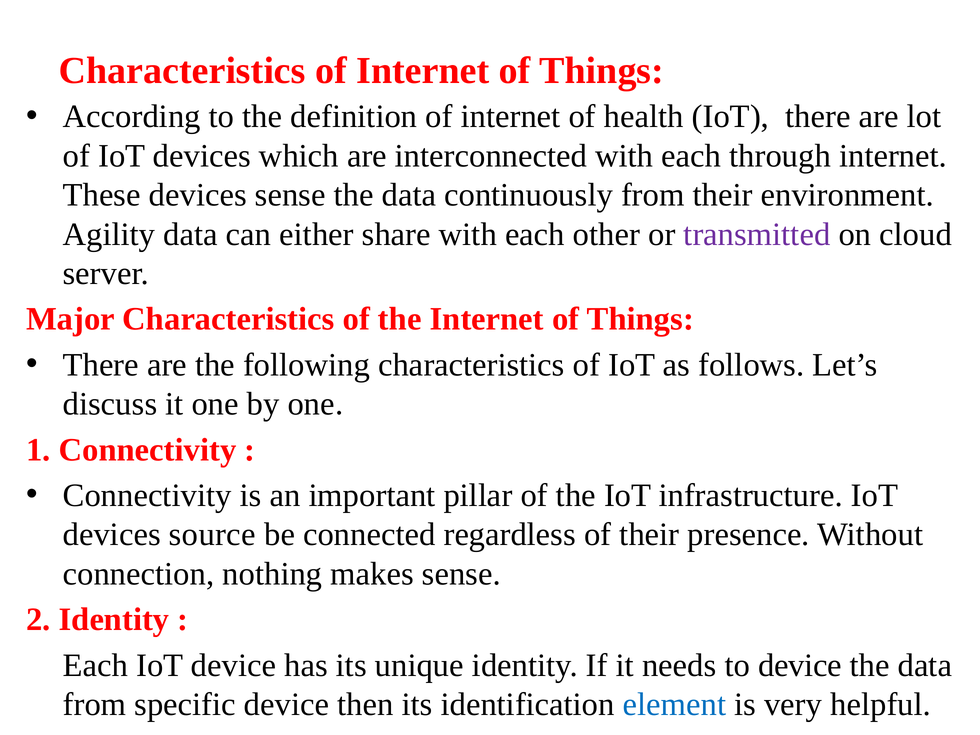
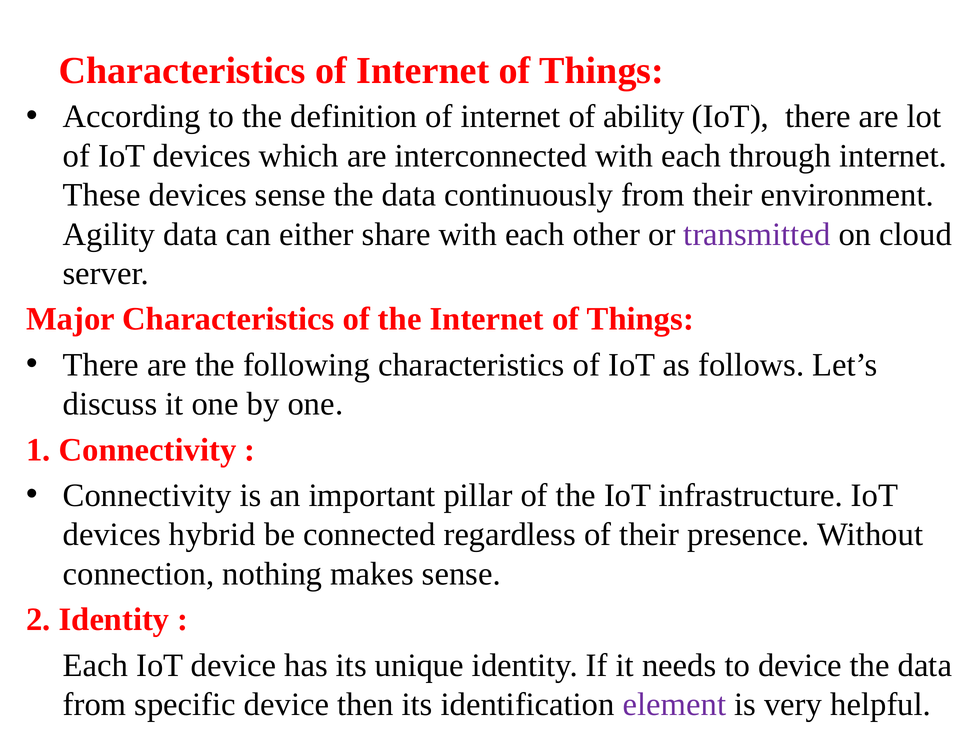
health: health -> ability (644, 117)
source: source -> hybrid (212, 535)
element colour: blue -> purple (674, 705)
